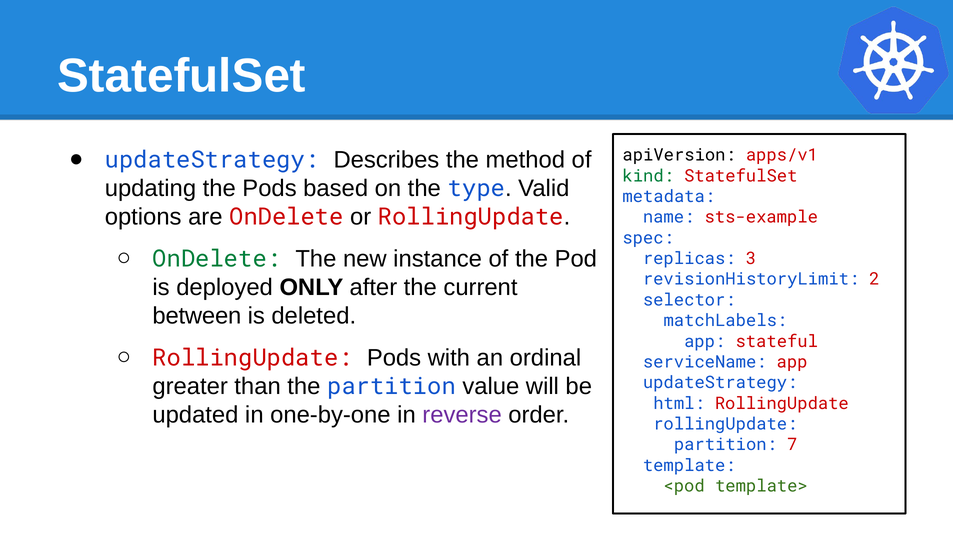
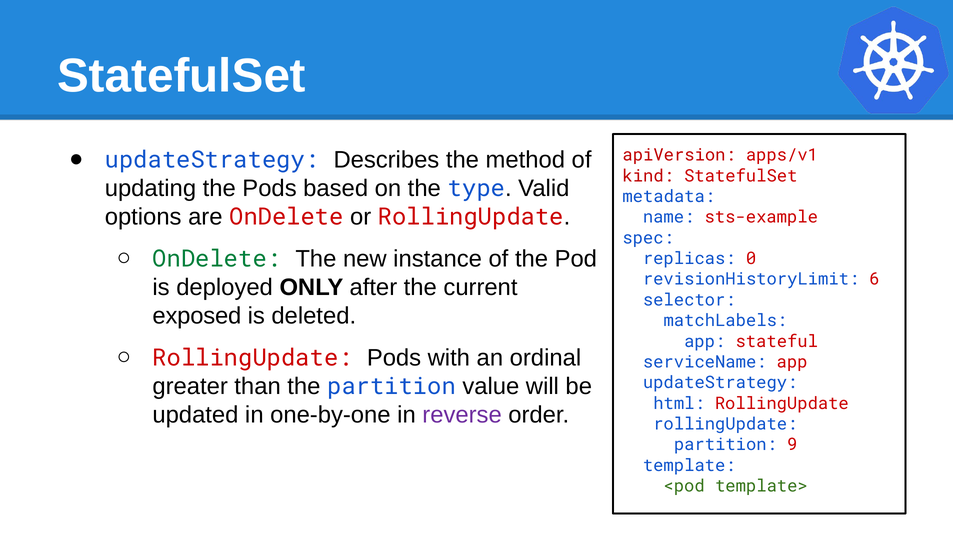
apiVersion colour: black -> red (679, 155)
kind colour: green -> red (648, 176)
3: 3 -> 0 (751, 259)
2: 2 -> 6 (874, 279)
between: between -> exposed (197, 316)
7: 7 -> 9 (792, 445)
